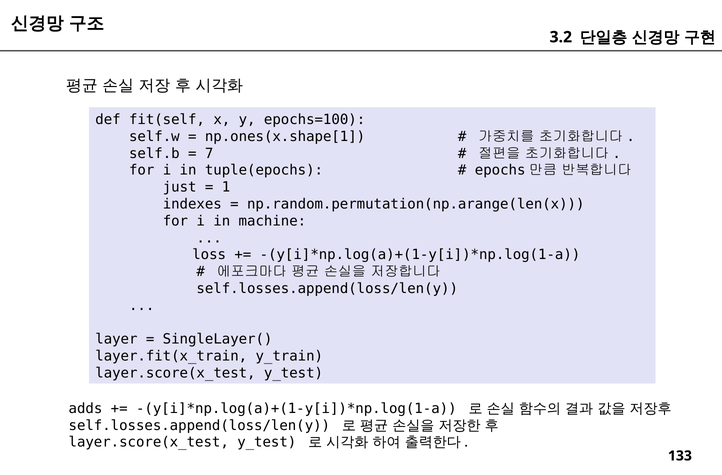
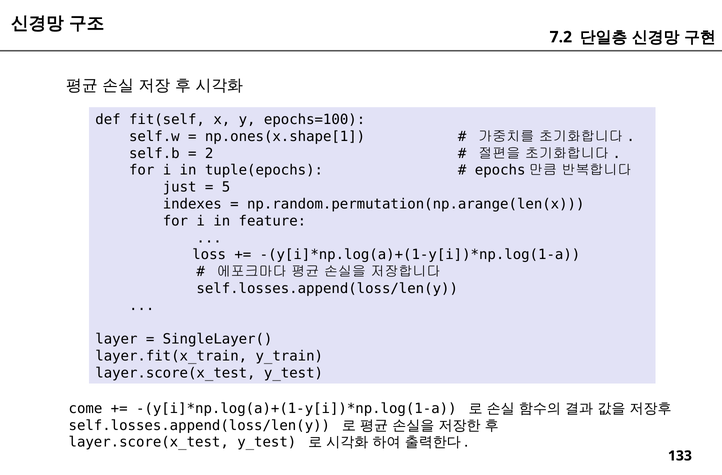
3.2: 3.2 -> 7.2 (561, 37)
7: 7 -> 2 (209, 153)
1: 1 -> 5 (226, 187)
machine: machine -> feature (272, 221)
adds: adds -> come (85, 408)
